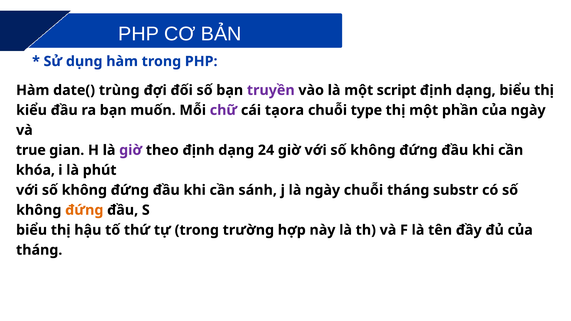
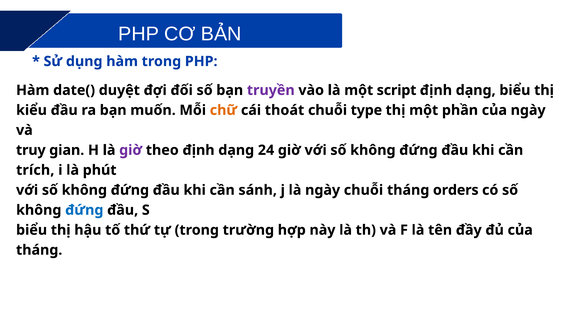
trùng: trùng -> duyệt (119, 90)
chữ colour: purple -> orange (223, 110)
tạora: tạora -> thoát (285, 110)
true: true -> truy (31, 150)
khóa: khóa -> trích (35, 170)
substr: substr -> orders (456, 190)
đứng colour: orange -> blue (84, 210)
